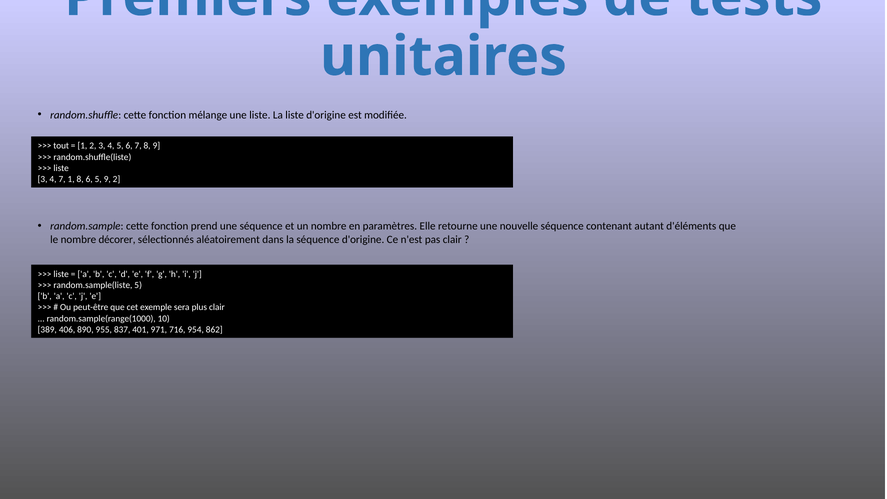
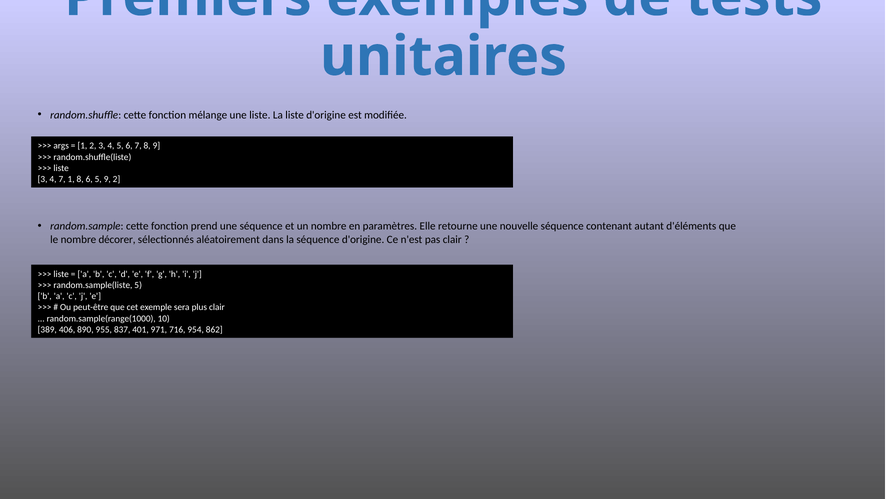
tout: tout -> args (61, 146)
